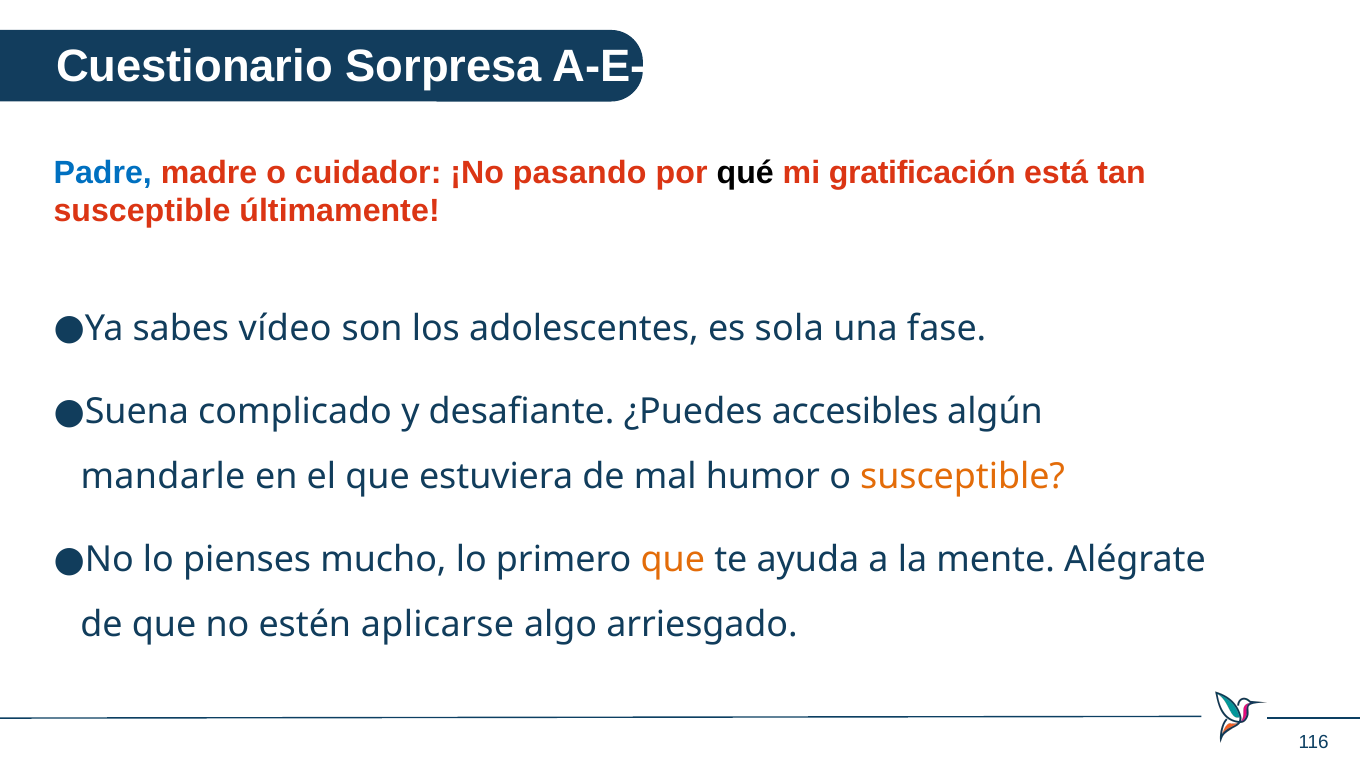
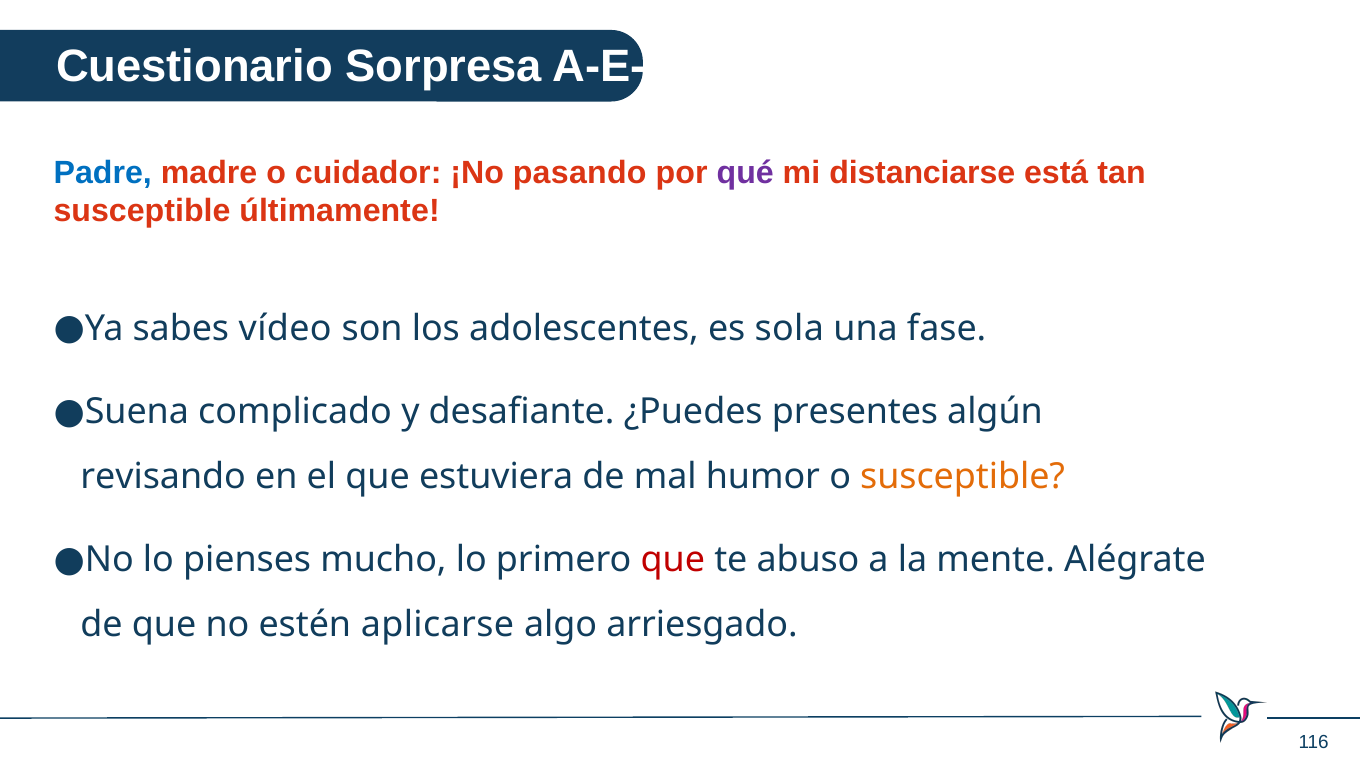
qué colour: black -> purple (745, 173)
gratificación: gratificación -> distanciarse (922, 173)
accesibles: accesibles -> presentes (855, 412)
mandarle: mandarle -> revisando (163, 476)
que colour: orange -> red (673, 560)
ayuda: ayuda -> abuso (808, 560)
